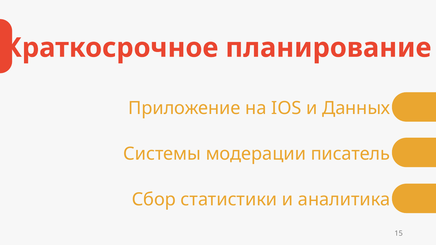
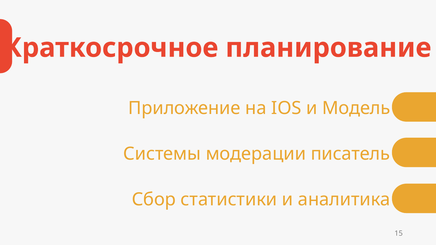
Данных: Данных -> Модель (356, 108)
